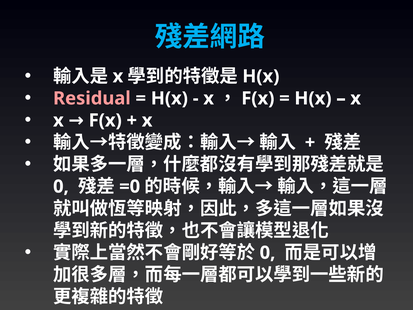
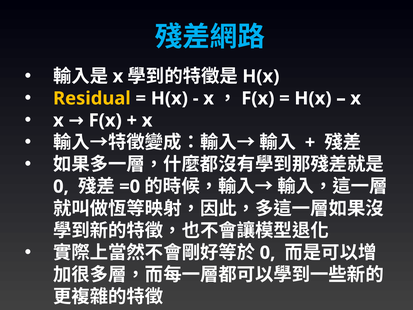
Residual colour: pink -> yellow (92, 98)
